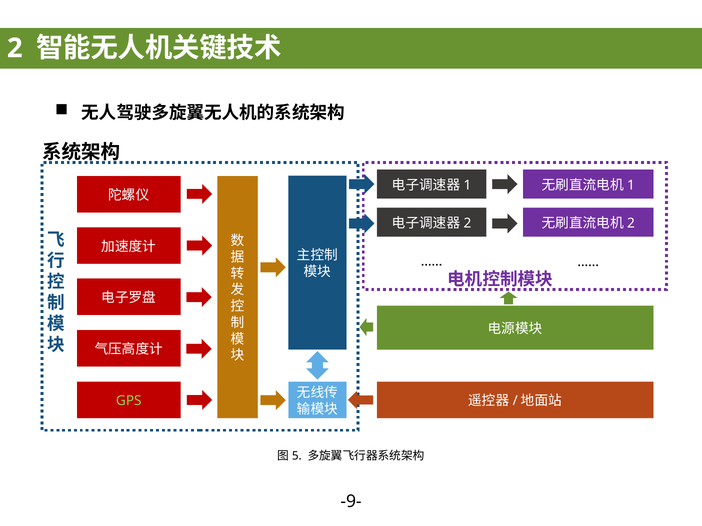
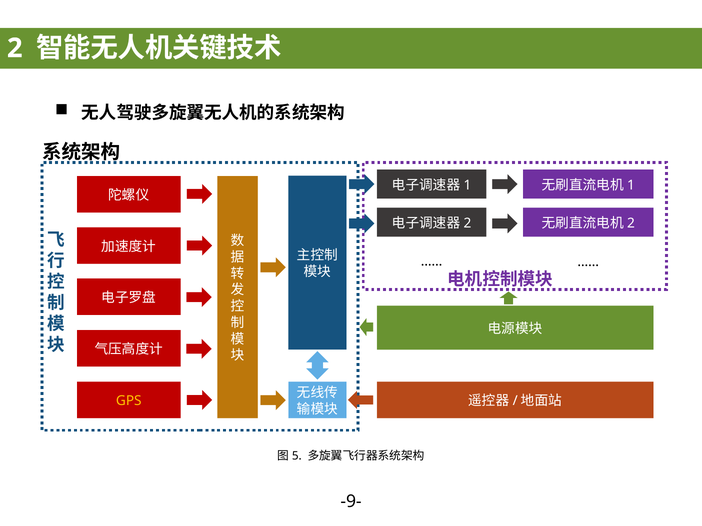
GPS colour: light green -> yellow (129, 401)
